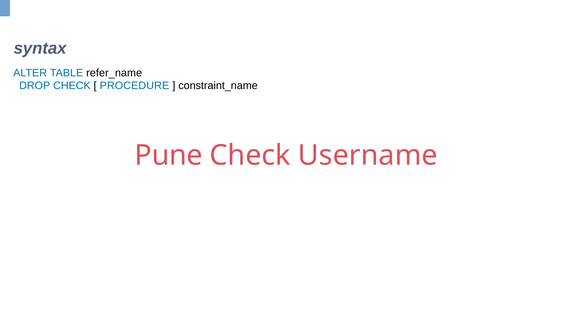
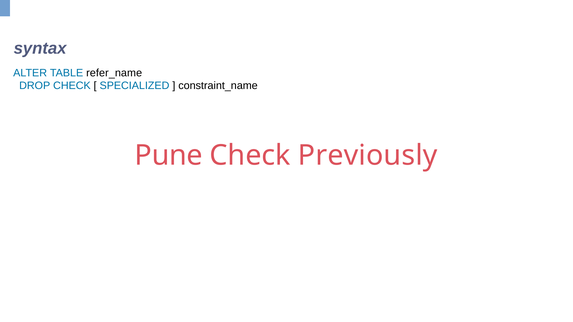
PROCEDURE: PROCEDURE -> SPECIALIZED (134, 86)
Username: Username -> Previously (368, 155)
